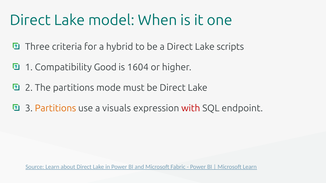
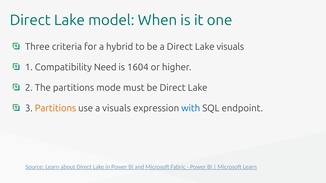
Lake scripts: scripts -> visuals (230, 47)
Good: Good -> Need (105, 67)
with colour: red -> blue (191, 108)
